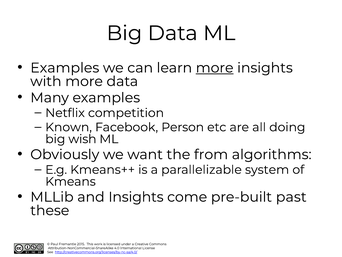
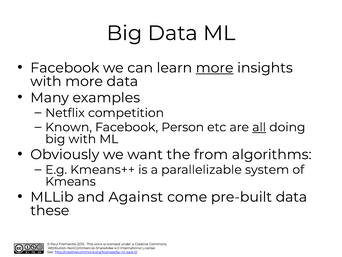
Examples: Examples -> Facebook (65, 68)
all underline: none -> present (259, 127)
big wish: wish -> with (82, 139)
and Insights: Insights -> Against (136, 197)
pre-built past: past -> data (291, 197)
